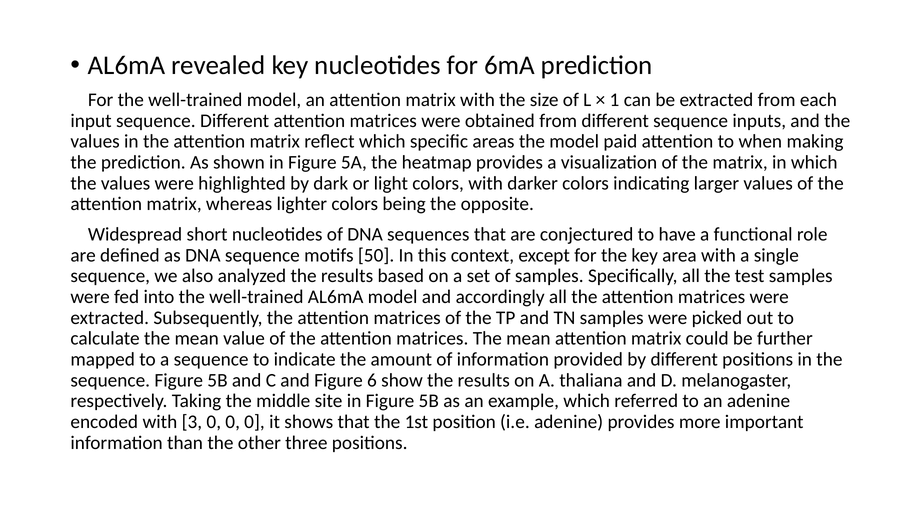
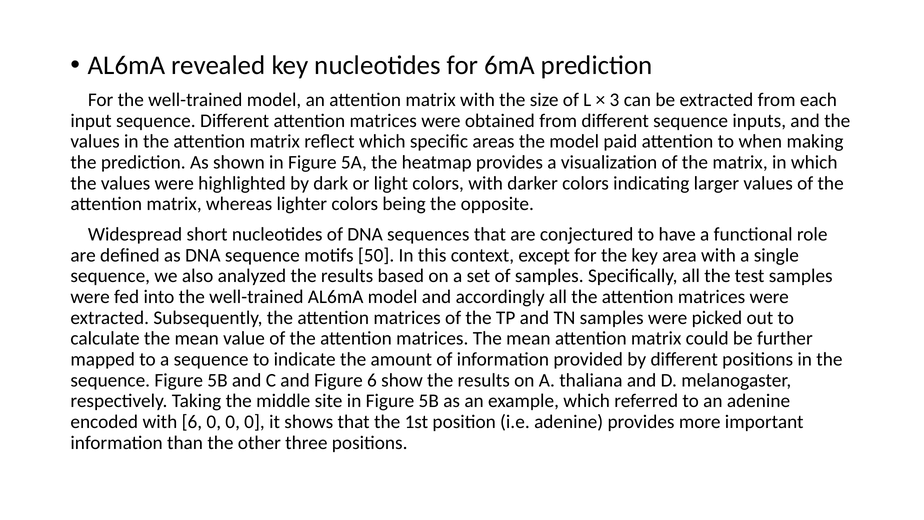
1: 1 -> 3 (614, 100)
with 3: 3 -> 6 (192, 422)
